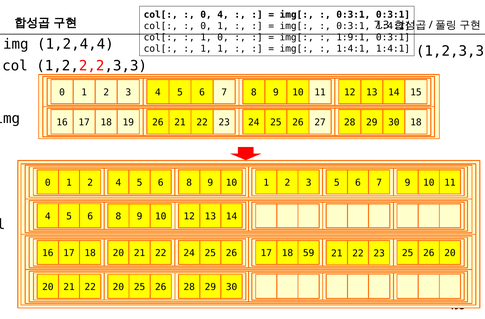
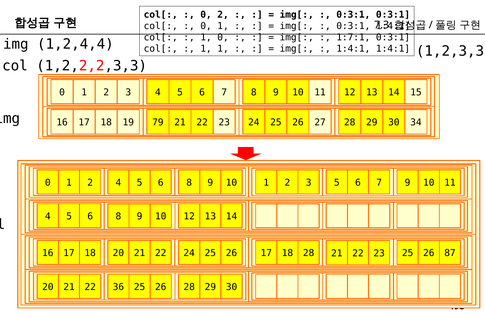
0 4: 4 -> 2 (223, 15)
1:9:1: 1:9:1 -> 1:7:1 (353, 37)
19 26: 26 -> 79 (158, 122)
30 18: 18 -> 34 (416, 122)
18 59: 59 -> 28 (309, 253)
26 20: 20 -> 87 (450, 253)
22 20: 20 -> 36 (118, 287)
